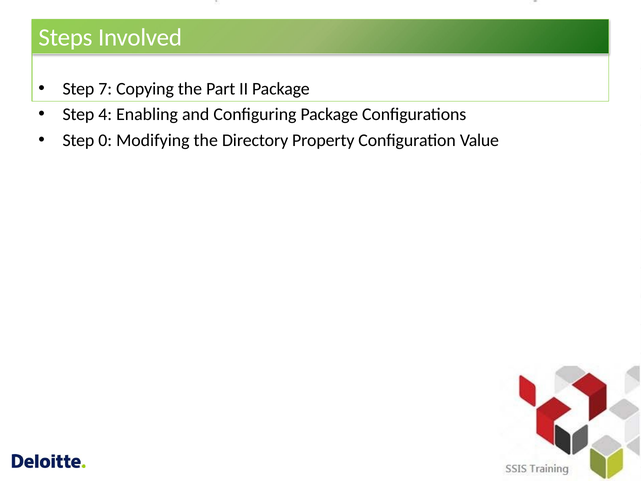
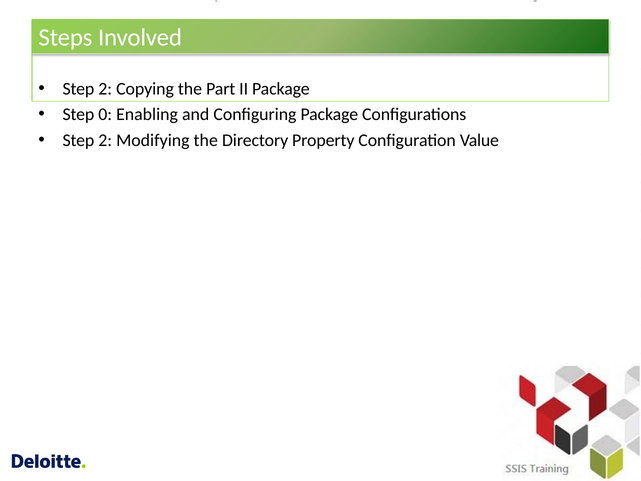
7: 7 -> 2 (105, 89)
4: 4 -> 0 (105, 114)
0: 0 -> 2 (105, 140)
